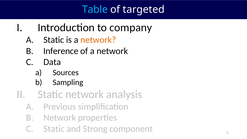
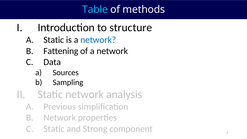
targeted: targeted -> methods (144, 10)
company: company -> structure (131, 28)
network colour: orange -> blue (98, 40)
Inference: Inference -> Fattening (61, 51)
